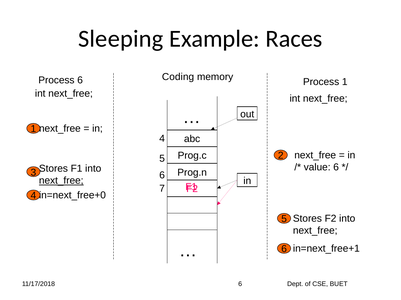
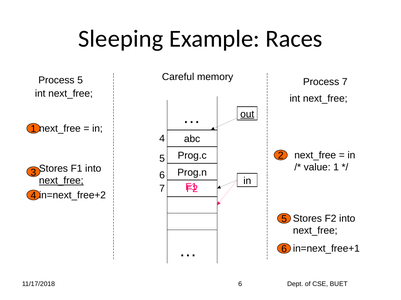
Coding: Coding -> Careful (178, 77)
Process 6: 6 -> 5 (80, 80)
Process 1: 1 -> 7 (345, 82)
out underline: none -> present (247, 114)
value 6: 6 -> 1 (336, 168)
in=next_free+0: in=next_free+0 -> in=next_free+2 (72, 196)
